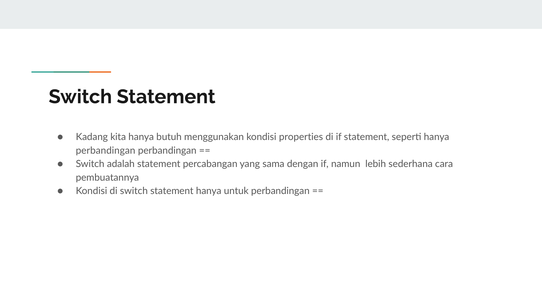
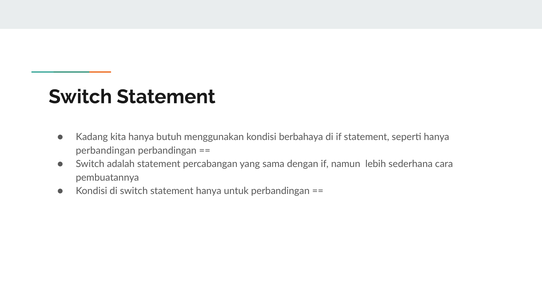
properties: properties -> berbahaya (301, 137)
